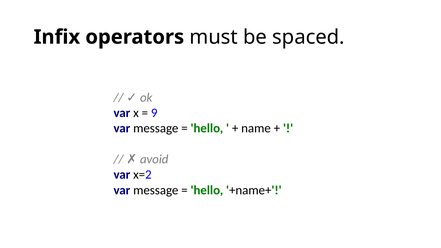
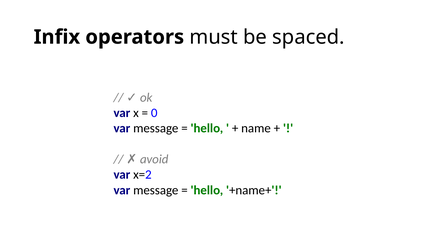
9: 9 -> 0 (154, 113)
